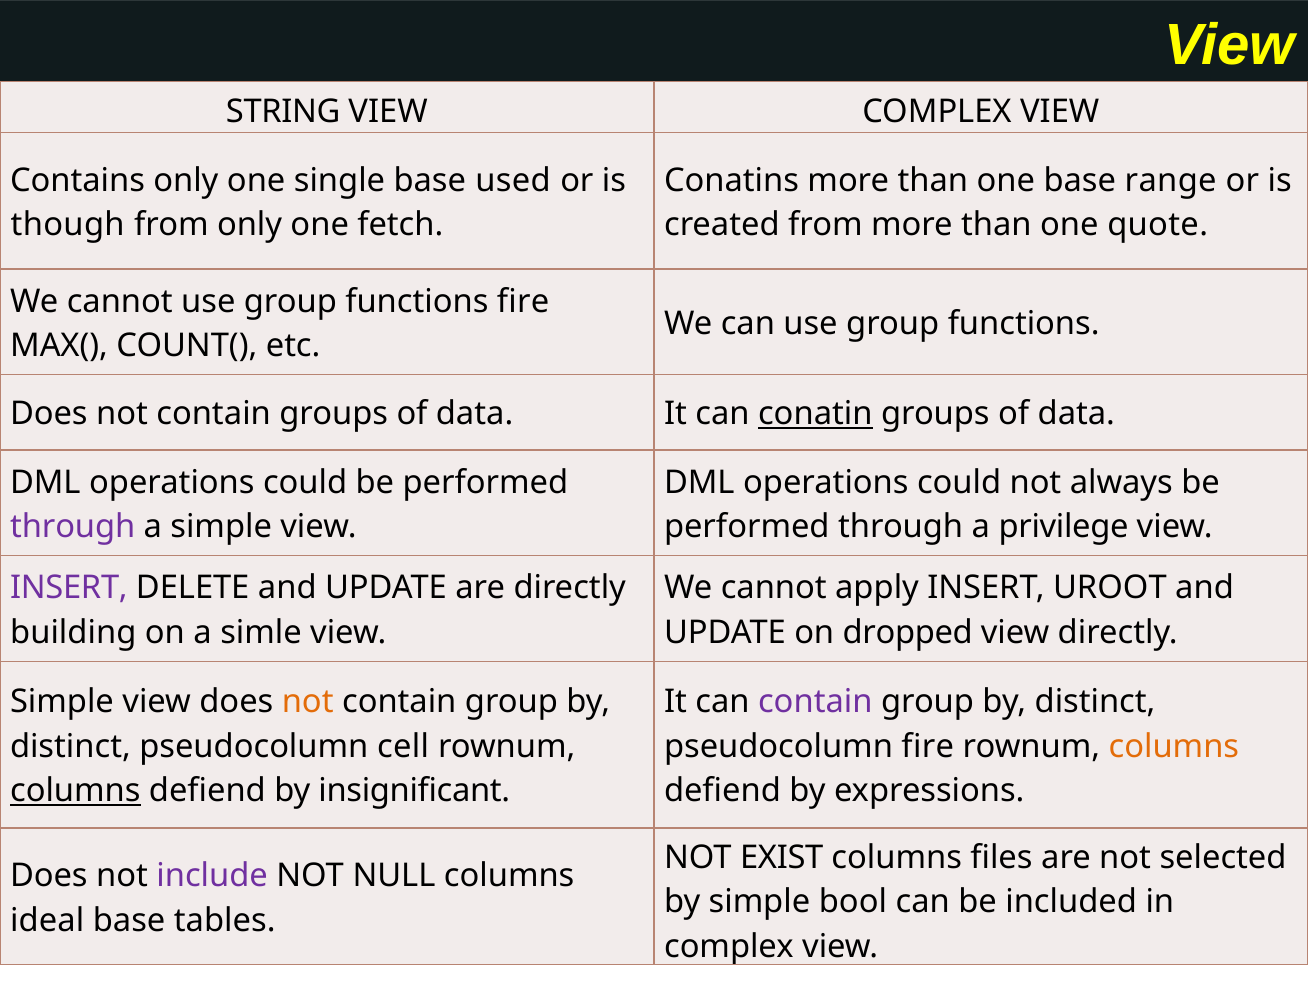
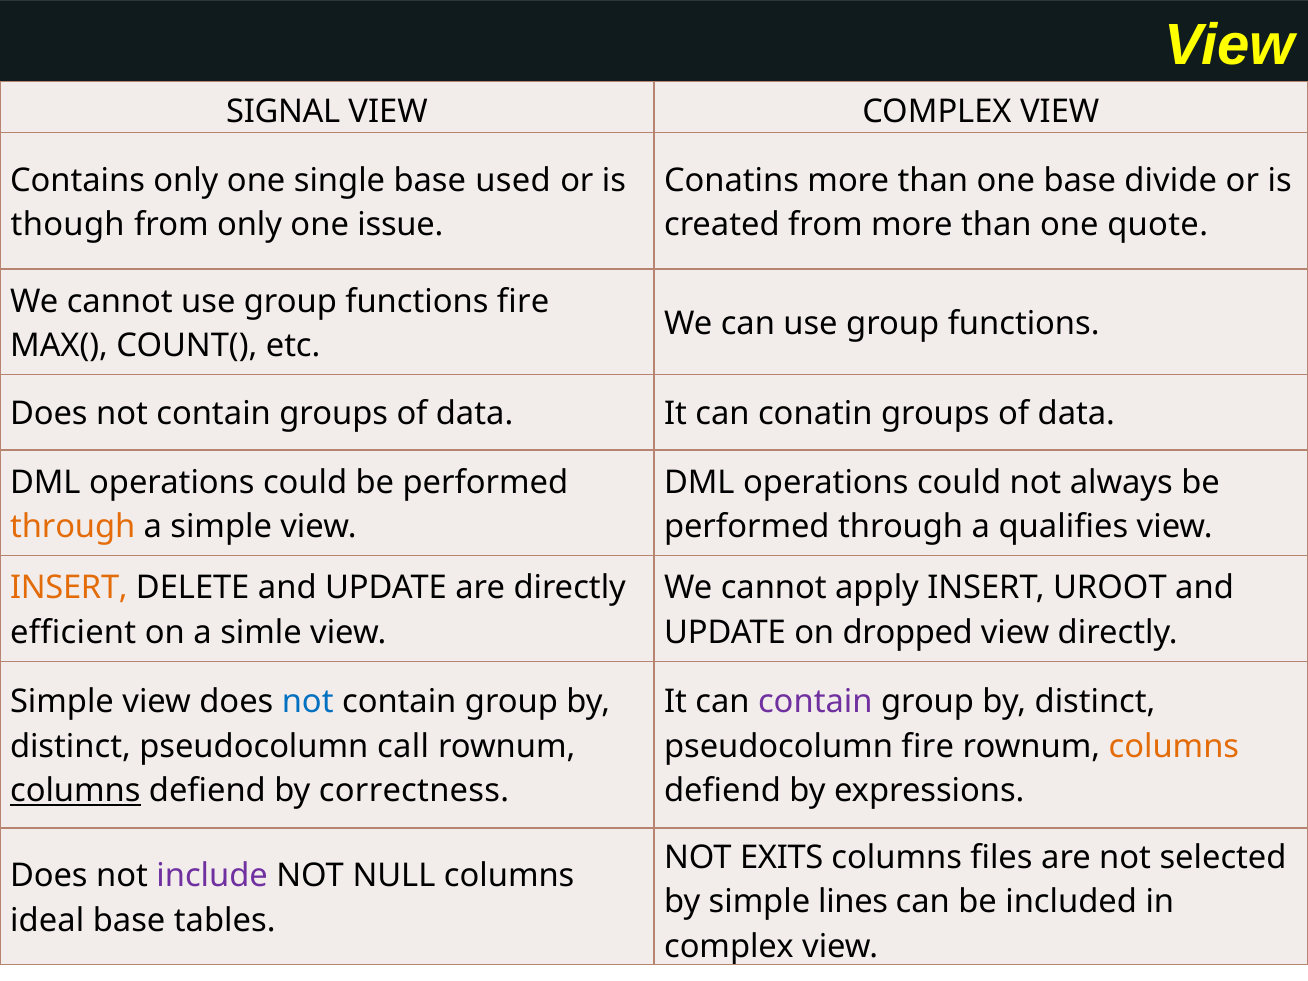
STRING: STRING -> SIGNAL (283, 112)
range: range -> divide (1171, 180)
fetch: fetch -> issue (400, 225)
conatin underline: present -> none (815, 414)
through colour: purple -> orange (73, 527)
privilege: privilege -> qualifies (1063, 527)
INSERT colour: purple -> orange (69, 588)
building: building -> efficient (73, 633)
not colour: orange -> blue (308, 702)
cell: cell -> call (403, 747)
insignificant: insignificant -> correctness (414, 791)
EXIST: EXIST -> EXITS (782, 857)
bool: bool -> lines (853, 902)
